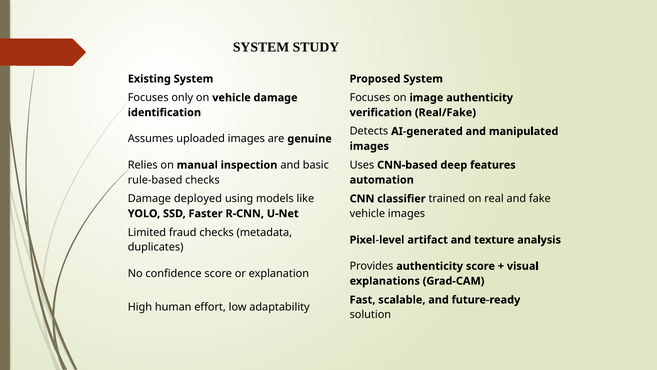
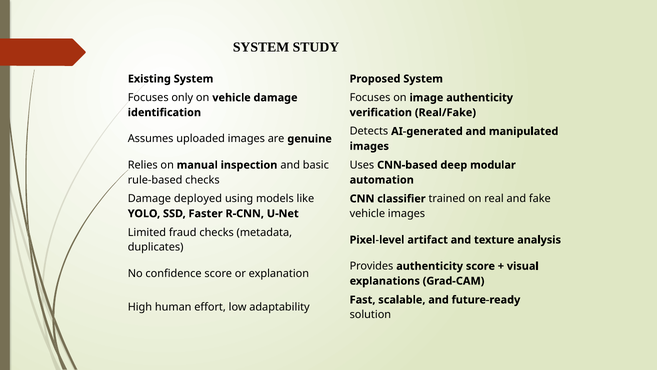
features: features -> modular (493, 165)
